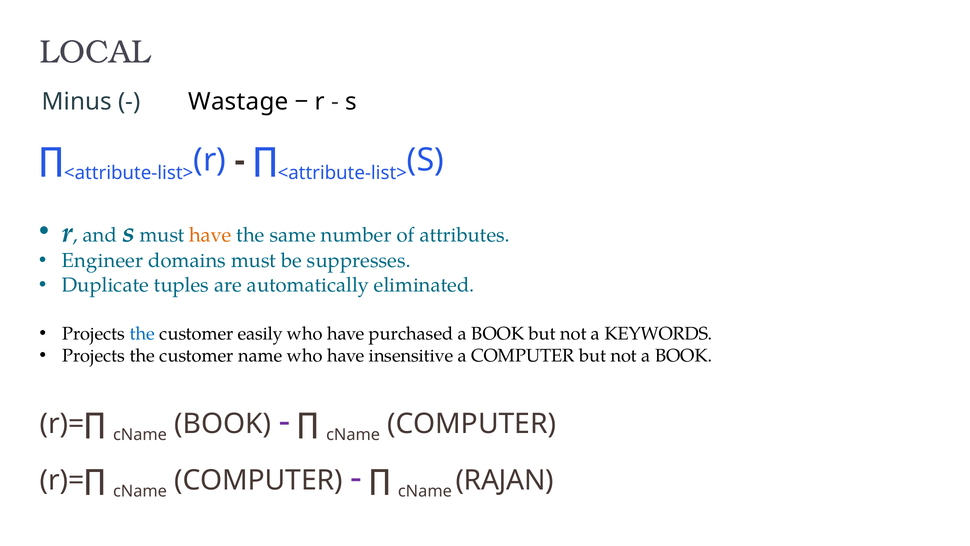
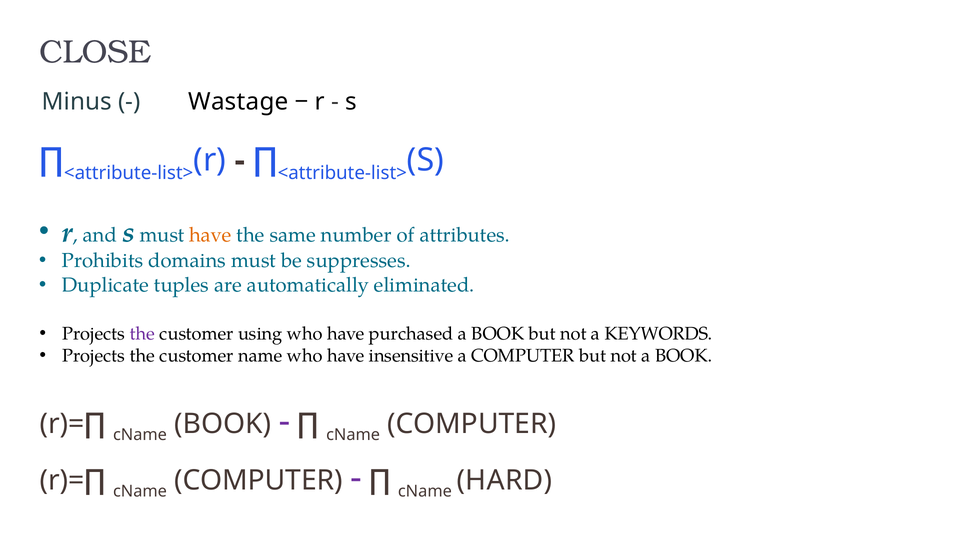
LOCAL: LOCAL -> CLOSE (95, 52)
Engineer: Engineer -> Prohibits (103, 261)
the colour: blue -> purple (142, 334)
easily: easily -> using (260, 334)
RAJAN: RAJAN -> HARD (504, 480)
